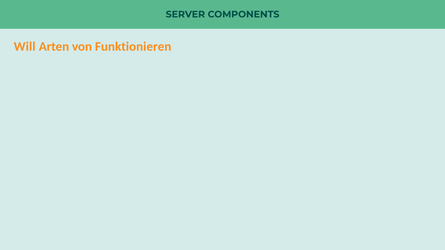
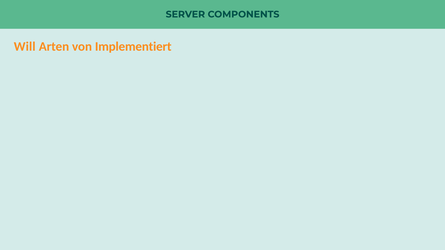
Funktionieren: Funktionieren -> Implementiert (133, 47)
